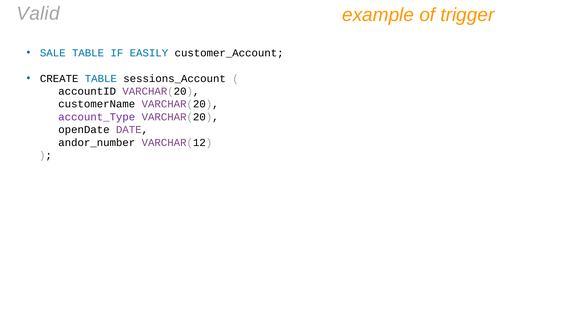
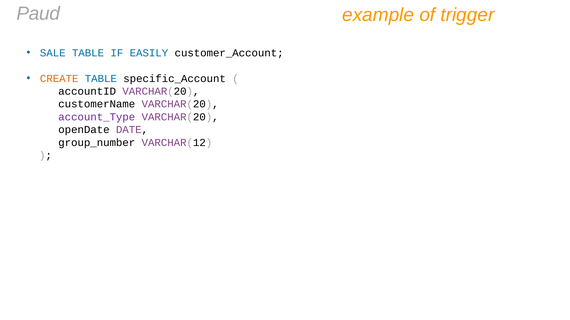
Valid: Valid -> Paud (38, 14)
CREATE colour: black -> orange (59, 79)
sessions_Account: sessions_Account -> specific_Account (175, 79)
andor_number: andor_number -> group_number (97, 143)
